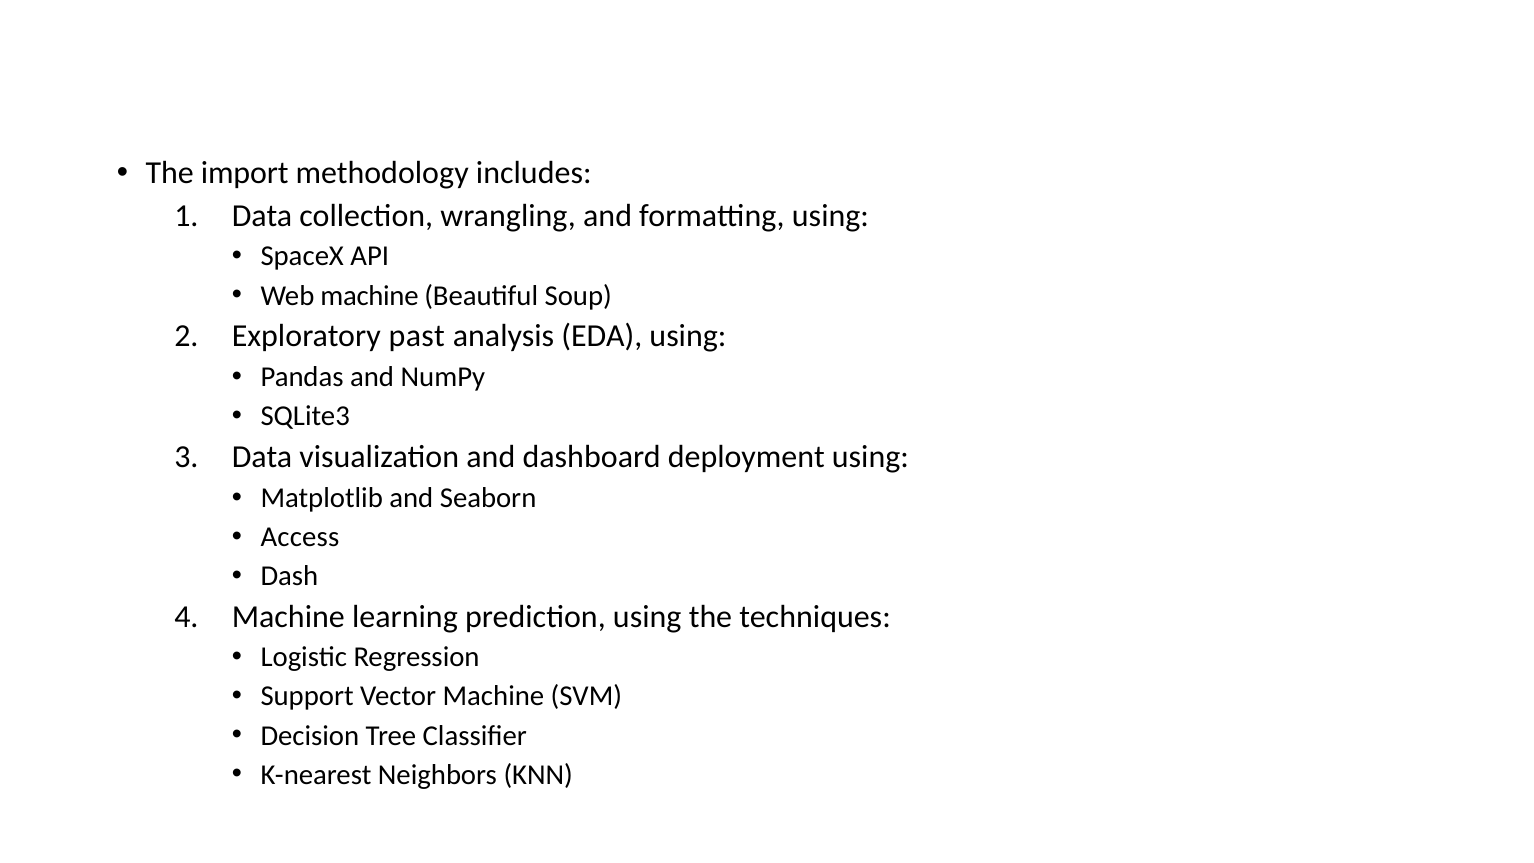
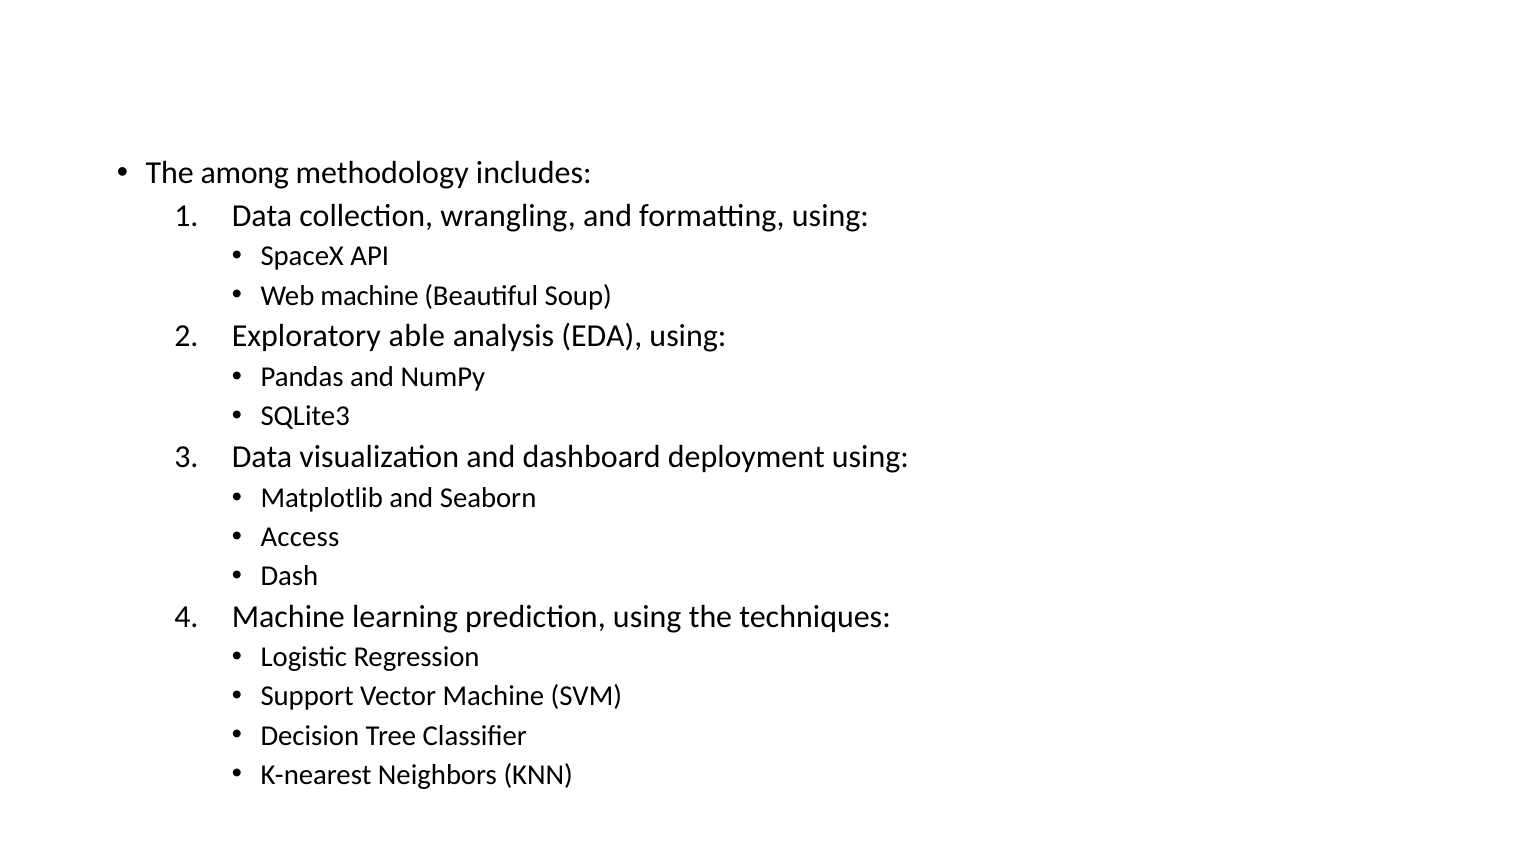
import: import -> among (245, 173)
past: past -> able (417, 336)
